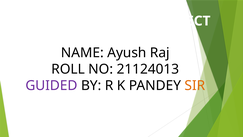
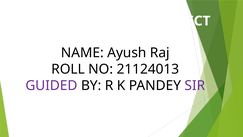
SIR colour: orange -> purple (195, 85)
